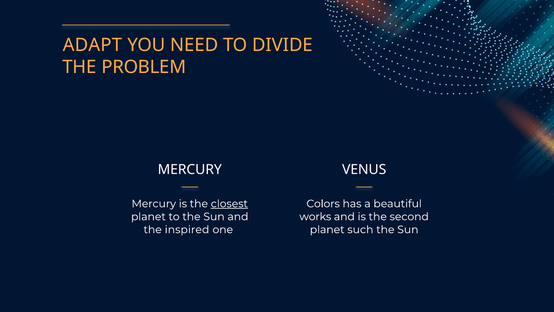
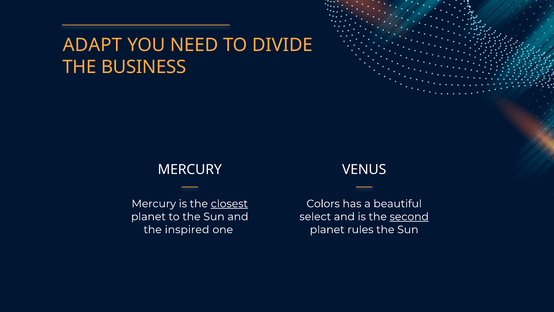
PROBLEM: PROBLEM -> BUSINESS (144, 67)
works: works -> select (315, 216)
second underline: none -> present (409, 216)
such: such -> rules (360, 229)
